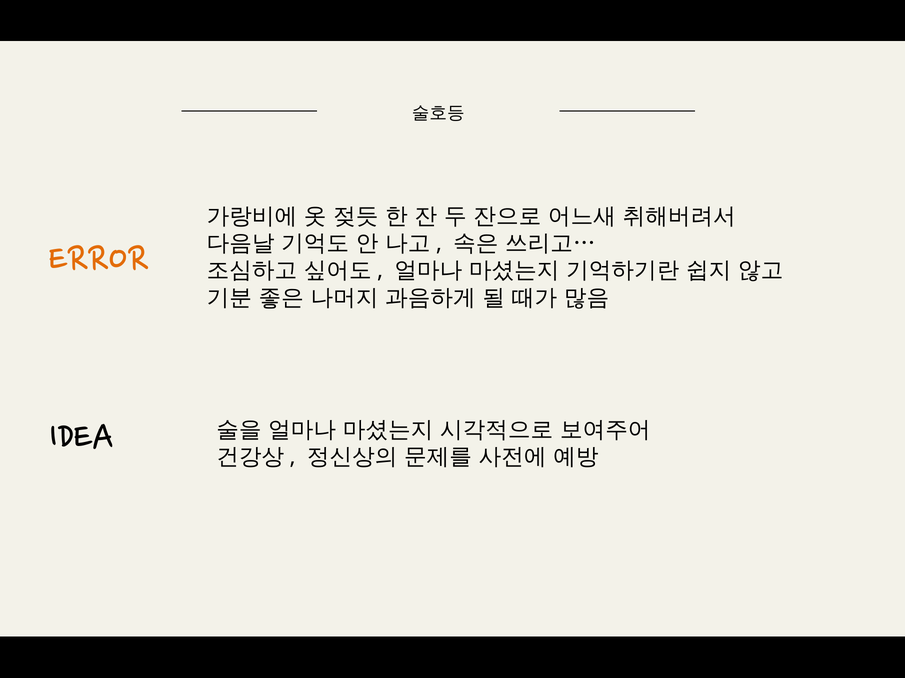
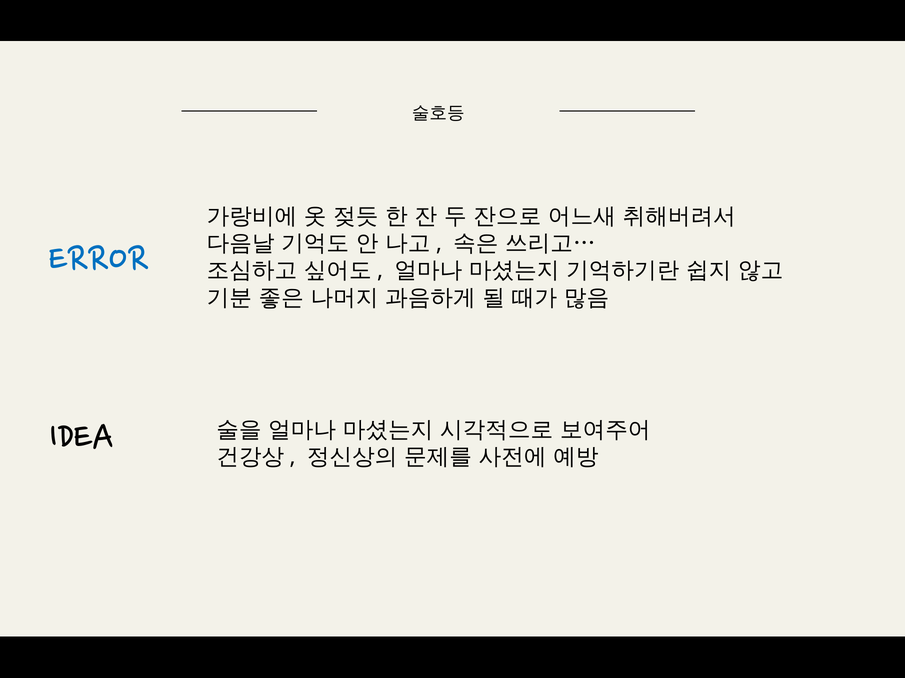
ERROR colour: orange -> blue (99, 260)
